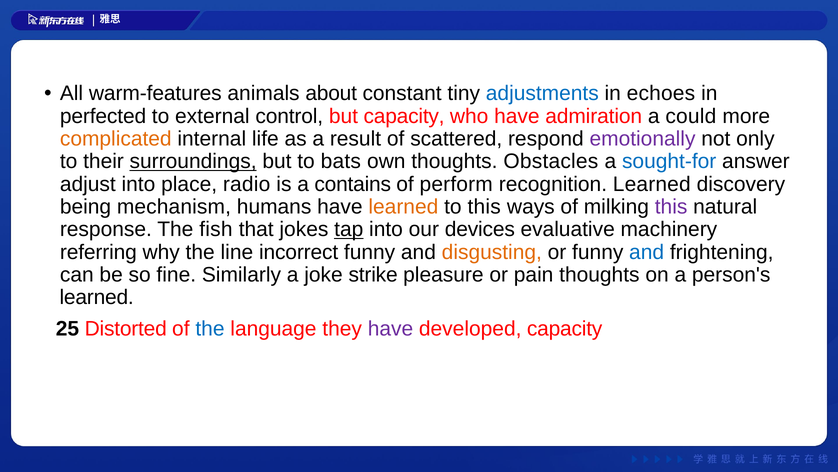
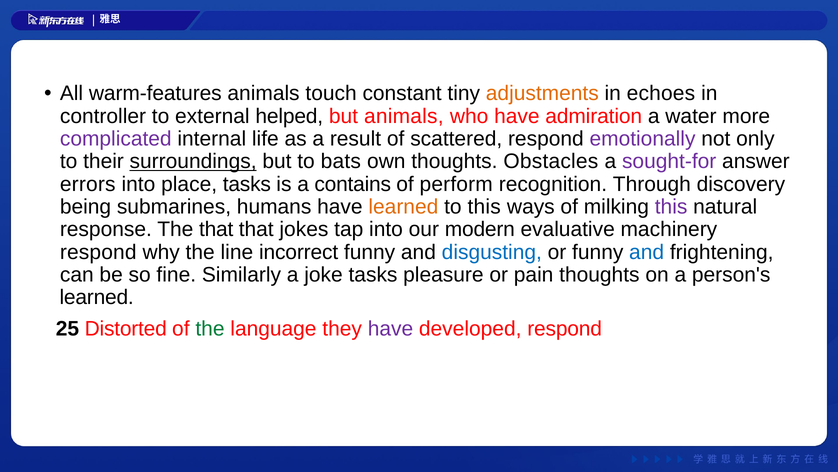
about: about -> touch (331, 93)
adjustments colour: blue -> orange (542, 93)
perfected: perfected -> controller (103, 116)
control: control -> helped (289, 116)
but capacity: capacity -> animals (404, 116)
could: could -> water (691, 116)
complicated colour: orange -> purple (116, 139)
sought-for colour: blue -> purple (669, 161)
adjust: adjust -> errors (88, 184)
place radio: radio -> tasks (247, 184)
recognition Learned: Learned -> Through (652, 184)
mechanism: mechanism -> submarines (174, 207)
The fish: fish -> that (216, 229)
tap underline: present -> none (349, 229)
devices: devices -> modern (480, 229)
referring: referring -> respond (98, 252)
disgusting colour: orange -> blue (492, 252)
joke strike: strike -> tasks (373, 274)
the colour: blue -> green (210, 328)
developed capacity: capacity -> respond (565, 328)
